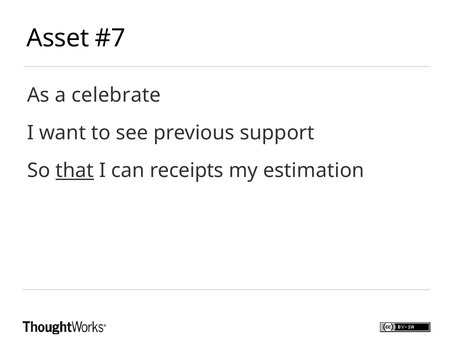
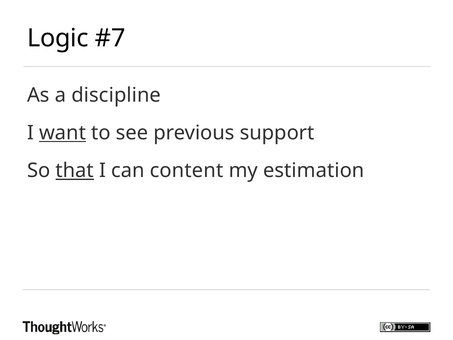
Asset: Asset -> Logic (58, 38)
celebrate: celebrate -> discipline (116, 95)
want underline: none -> present (63, 133)
receipts: receipts -> content (187, 171)
